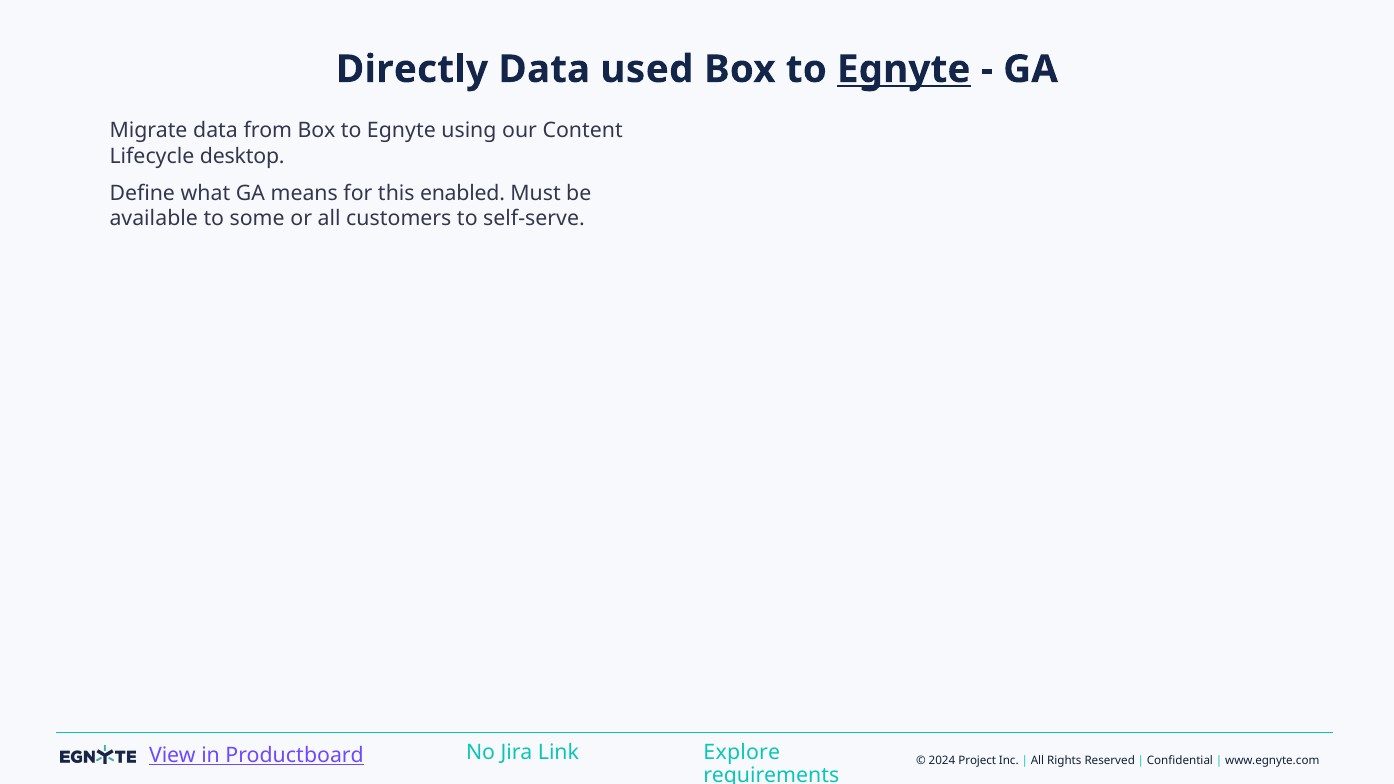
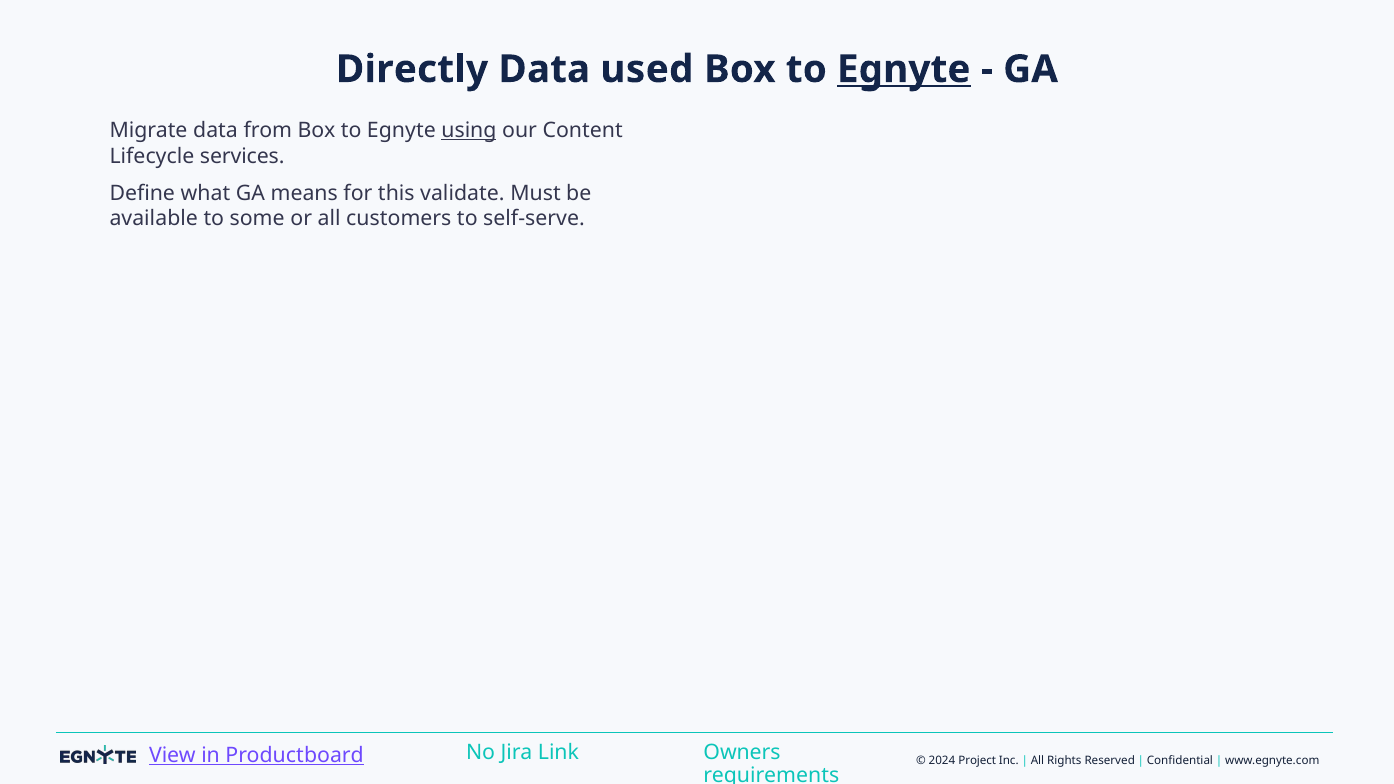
using underline: none -> present (469, 131)
desktop: desktop -> services (242, 156)
enabled: enabled -> validate (462, 193)
Explore: Explore -> Owners (742, 753)
